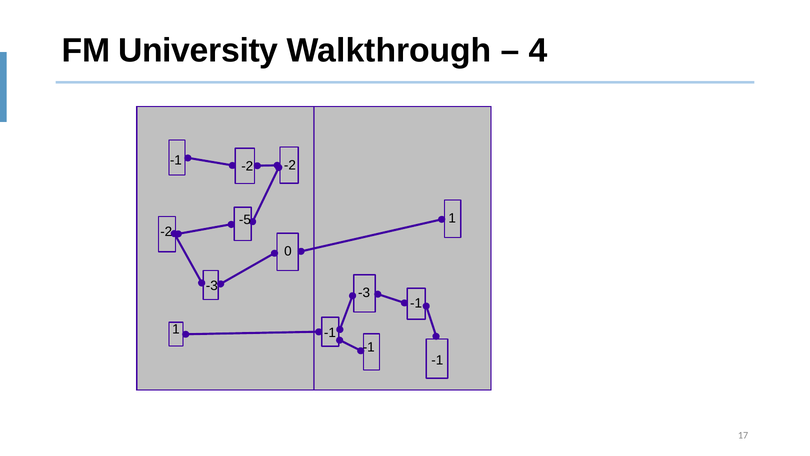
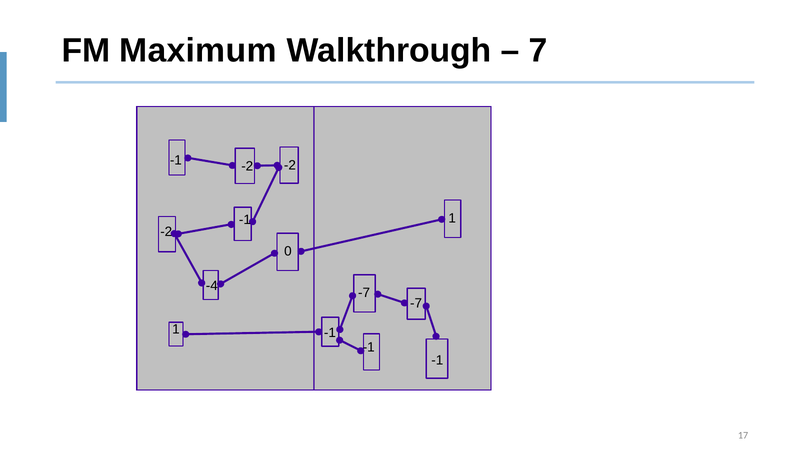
University: University -> Maximum (198, 50)
4: 4 -> 7 (538, 50)
-5: -5 -> -1 (245, 220)
-3: -3 -> -4 (212, 286)
-3: -3 -> -7 (364, 292)
-1: -1 -> -7 (416, 303)
